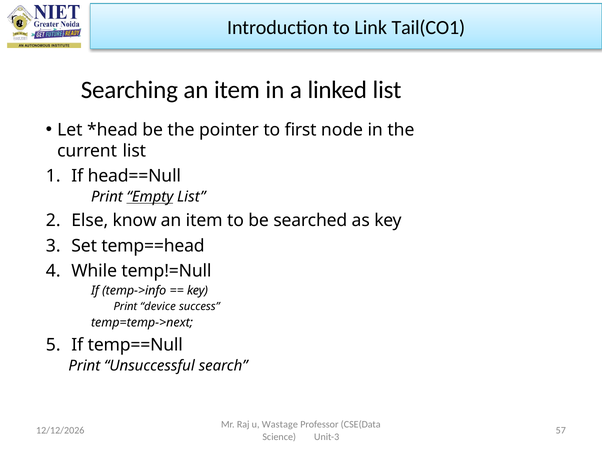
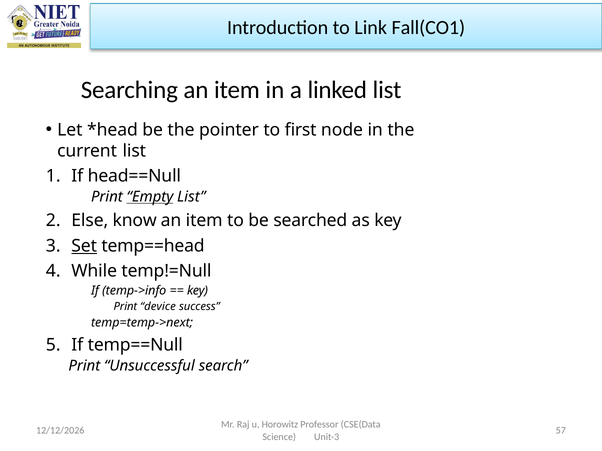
Tail(CO1: Tail(CO1 -> Fall(CO1 (428, 28)
Set underline: none -> present (84, 246)
Wastage: Wastage -> Horowitz (280, 425)
